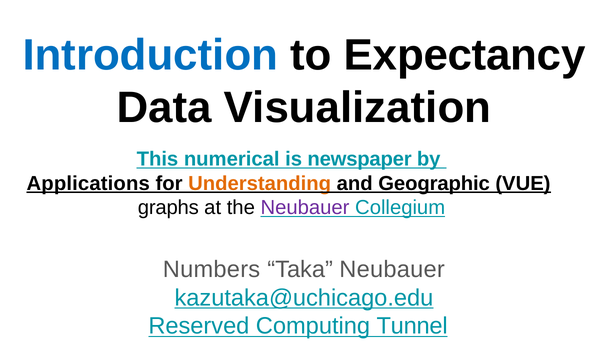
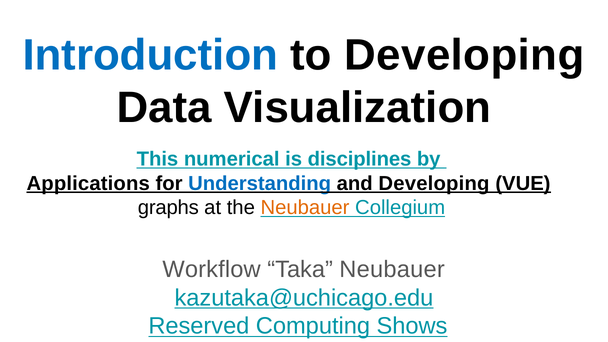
to Expectancy: Expectancy -> Developing (464, 55)
newspaper: newspaper -> disciplines (360, 159)
Understanding colour: orange -> blue (260, 183)
and Geographic: Geographic -> Developing (434, 183)
Neubauer colour: purple -> orange (305, 208)
Numbers: Numbers -> Workflow (212, 269)
Tunnel: Tunnel -> Shows (412, 326)
